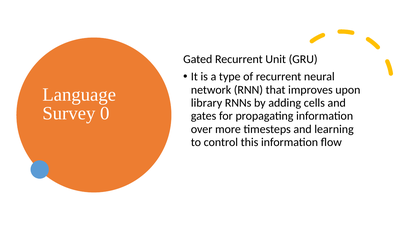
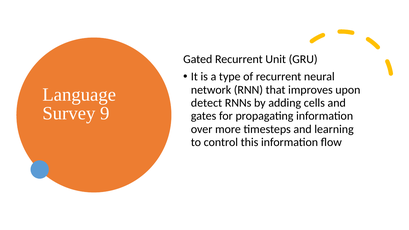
library: library -> detect (207, 103)
0: 0 -> 9 (105, 113)
